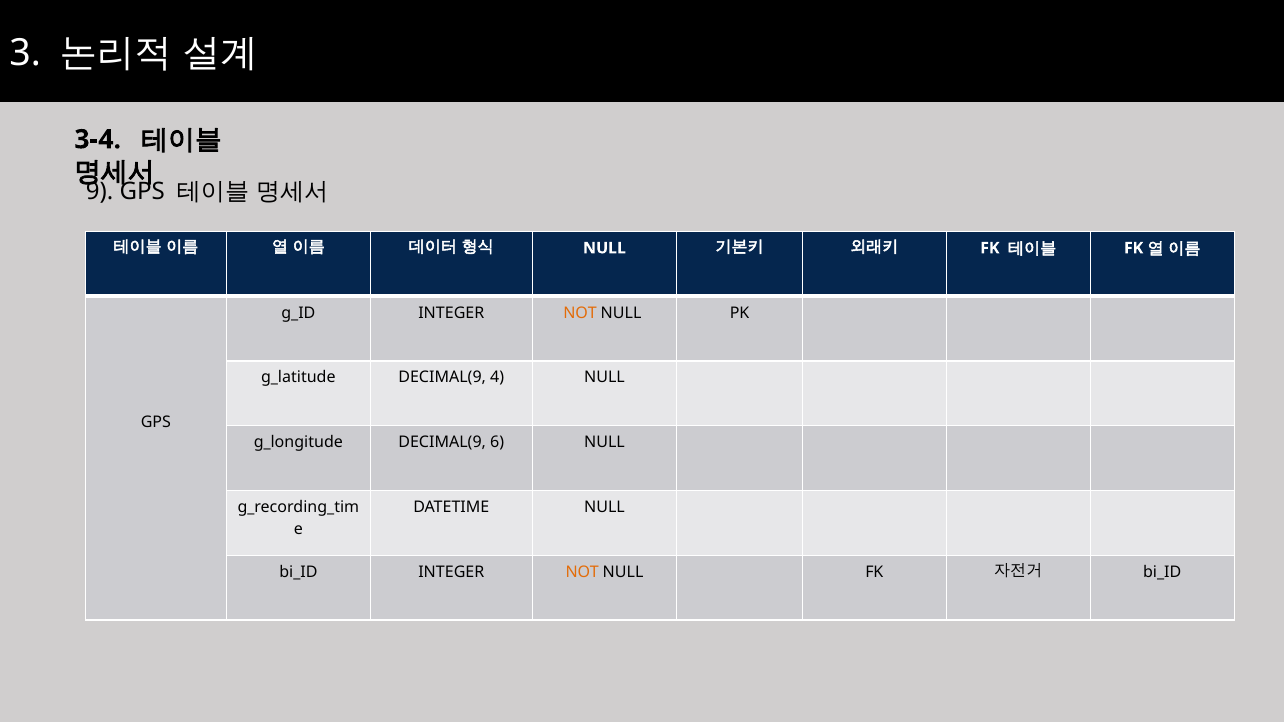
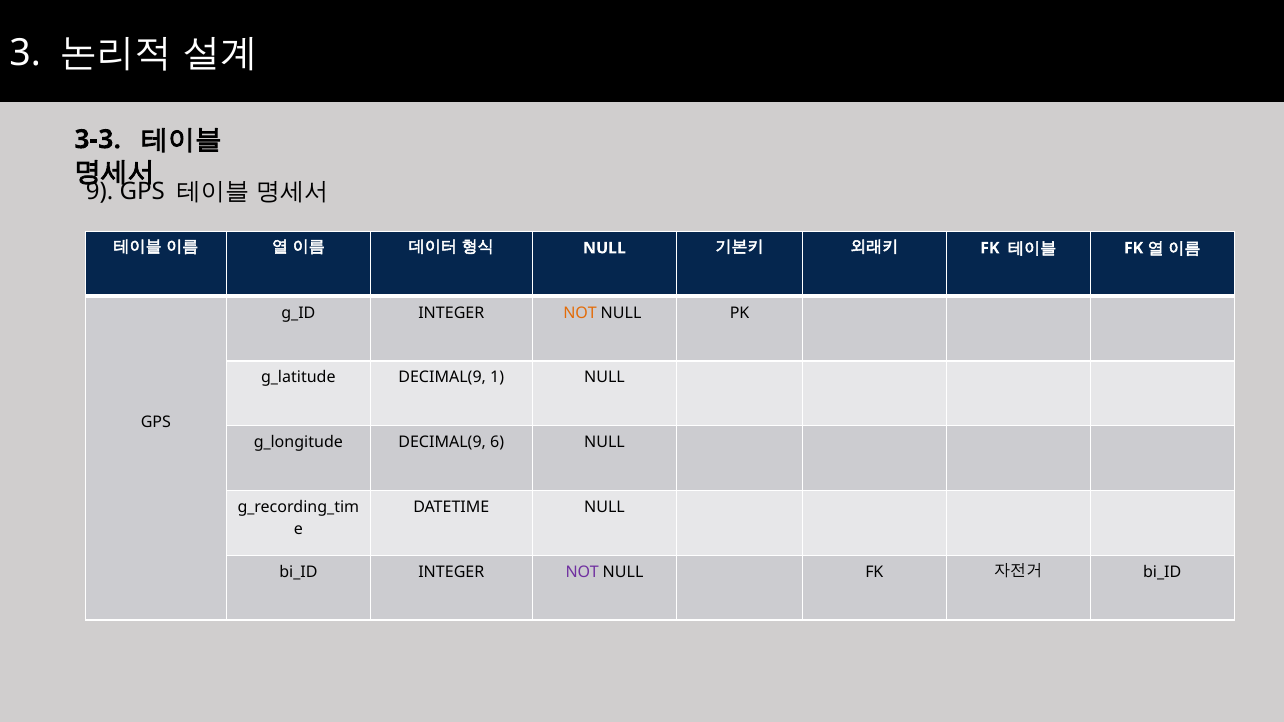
3-4: 3-4 -> 3-3 (98, 140)
4: 4 -> 1 (497, 378)
NOT colour: orange -> purple (582, 572)
